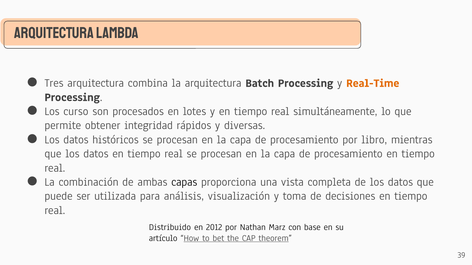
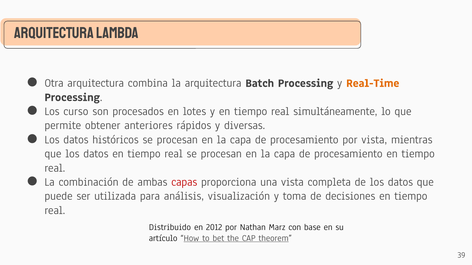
Tres: Tres -> Otra (54, 83)
integridad: integridad -> anteriores (148, 126)
por libro: libro -> vista (374, 140)
capas colour: black -> red (184, 182)
